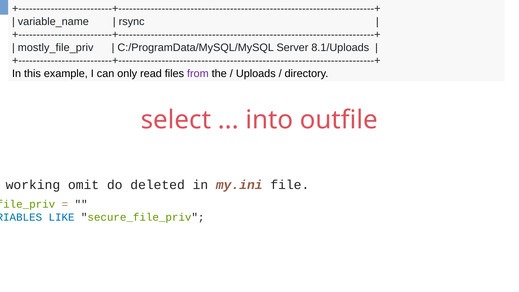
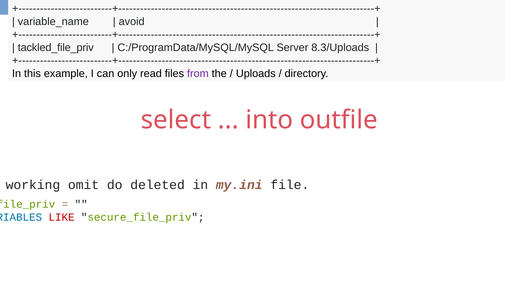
rsync: rsync -> avoid (132, 22)
mostly_file_priv: mostly_file_priv -> tackled_file_priv (56, 48)
8.1/Uploads: 8.1/Uploads -> 8.3/Uploads (340, 48)
LIKE colour: blue -> red (62, 217)
